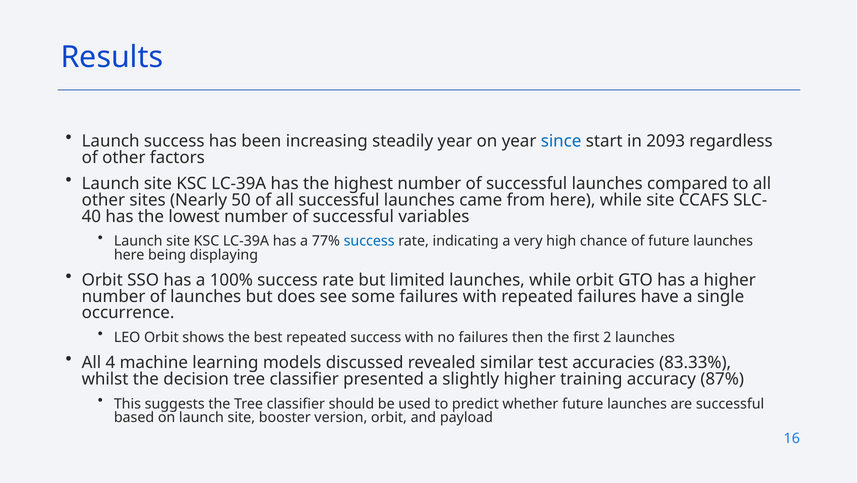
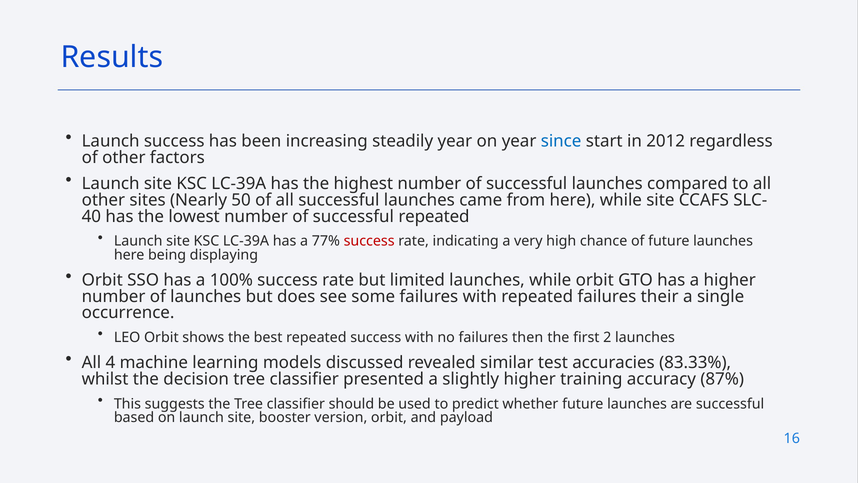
2093: 2093 -> 2012 (666, 141)
successful variables: variables -> repeated (434, 216)
success colour: blue -> red (369, 241)
have: have -> their (660, 296)
